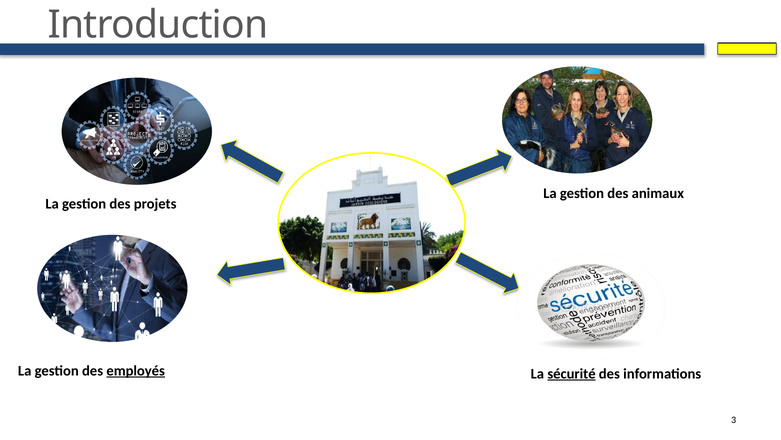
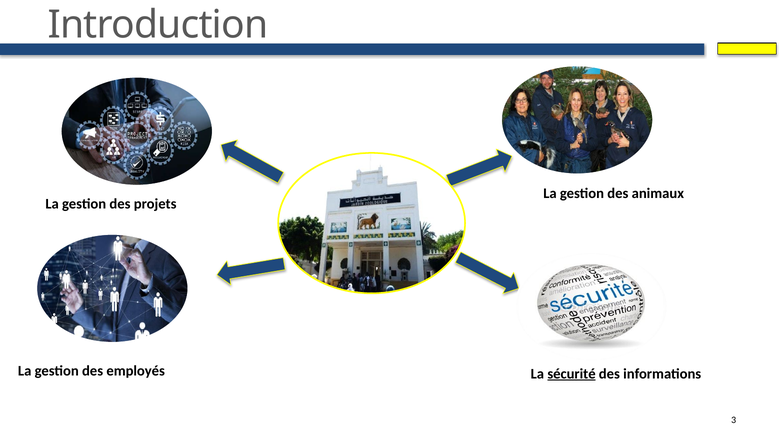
employés underline: present -> none (136, 370)
